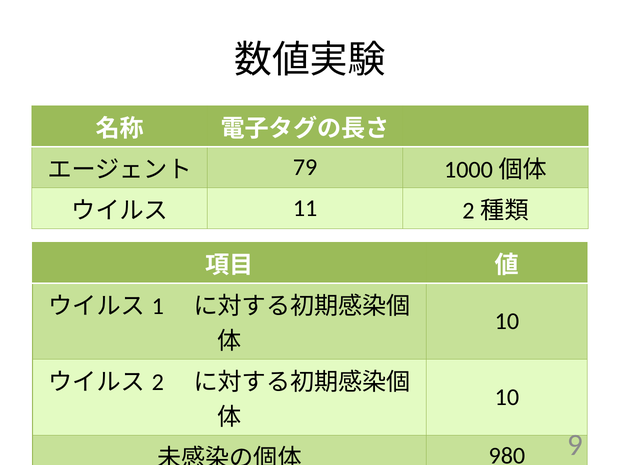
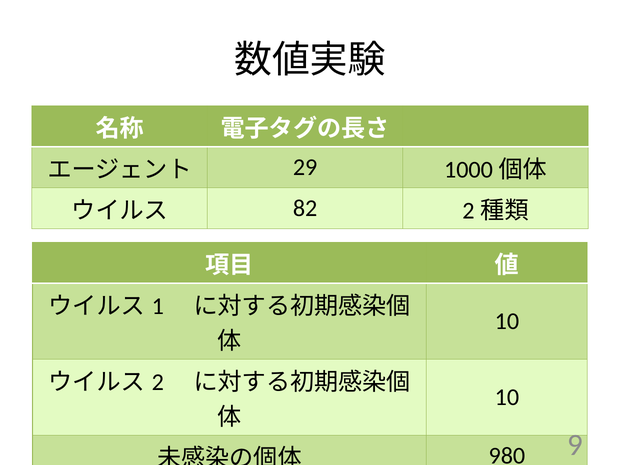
79: 79 -> 29 (305, 167)
11: 11 -> 82 (305, 208)
